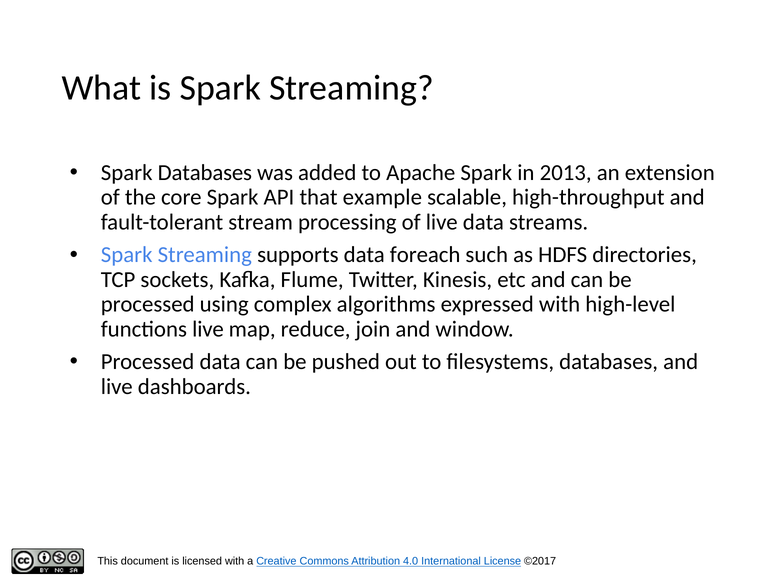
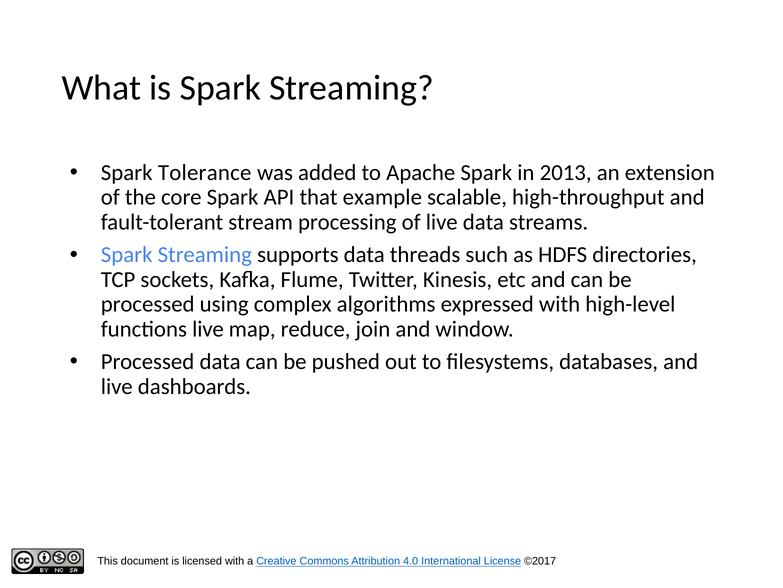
Spark Databases: Databases -> Tolerance (205, 172)
foreach: foreach -> threads (425, 255)
